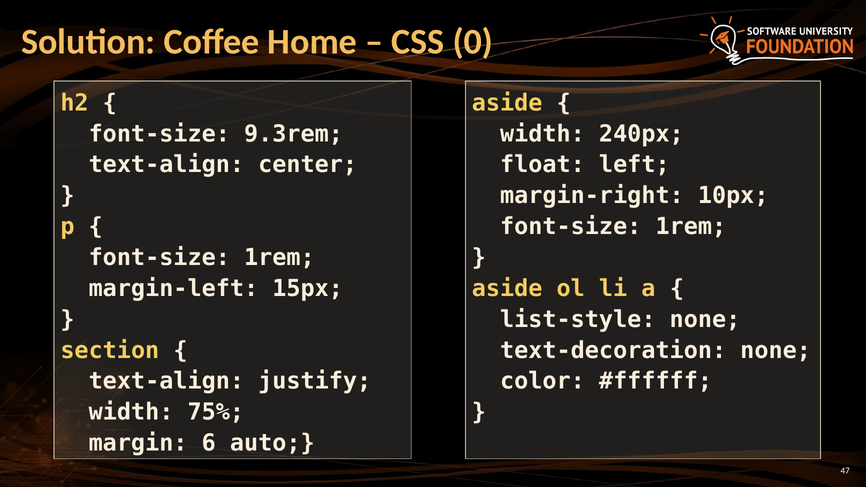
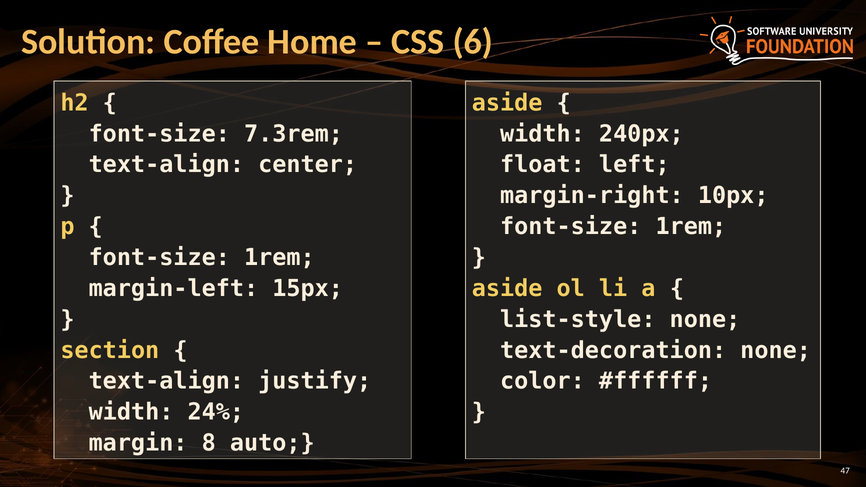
0: 0 -> 6 (473, 42)
9.3rem: 9.3rem -> 7.3rem (293, 134)
75%: 75% -> 24% (216, 412)
6: 6 -> 8 (209, 443)
